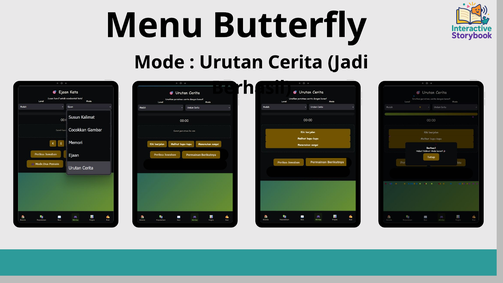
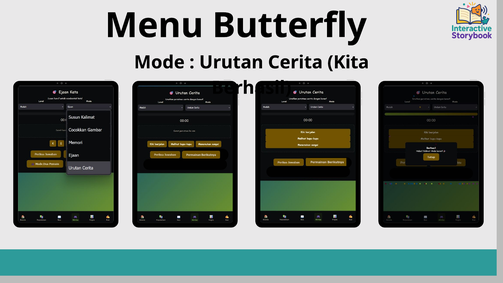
Jadi: Jadi -> Kita (348, 62)
